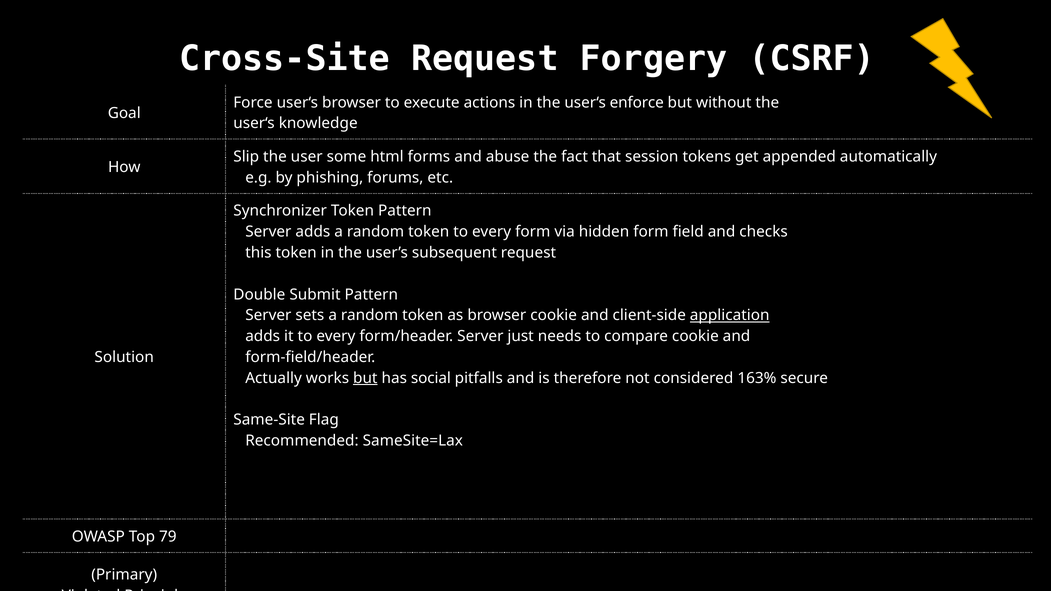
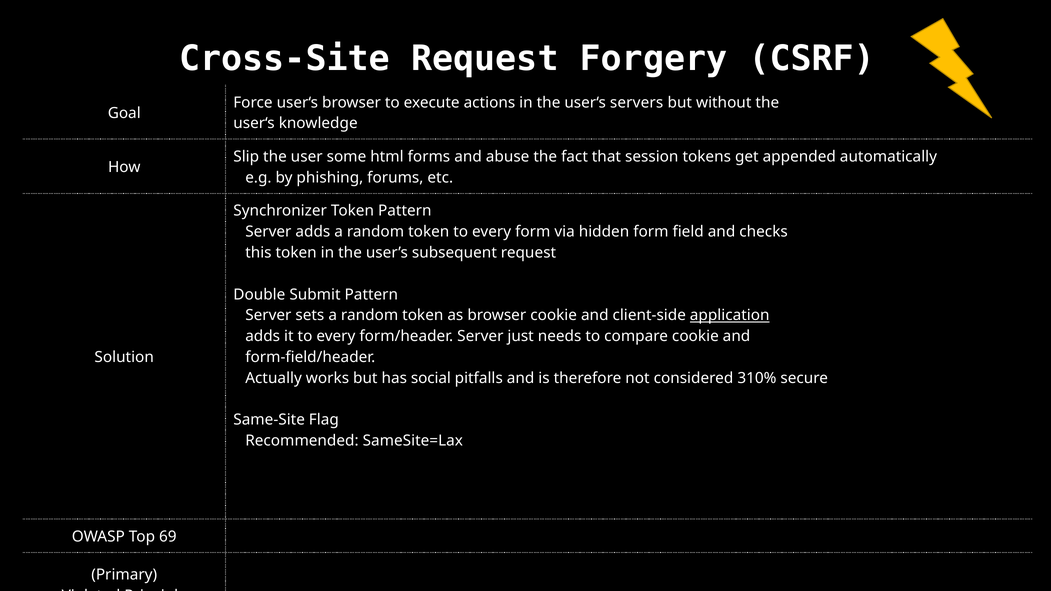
enforce: enforce -> servers (637, 103)
but underline: present -> none (365, 378)
163%: 163% -> 310% (757, 378)
79: 79 -> 69 (168, 537)
